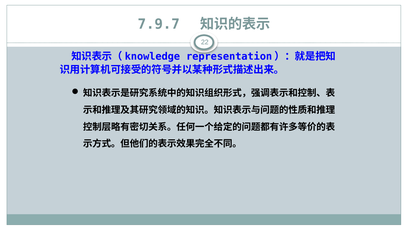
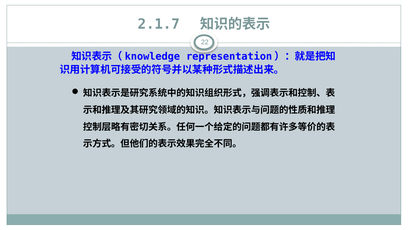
7.9.7: 7.9.7 -> 2.1.7 (159, 24)
